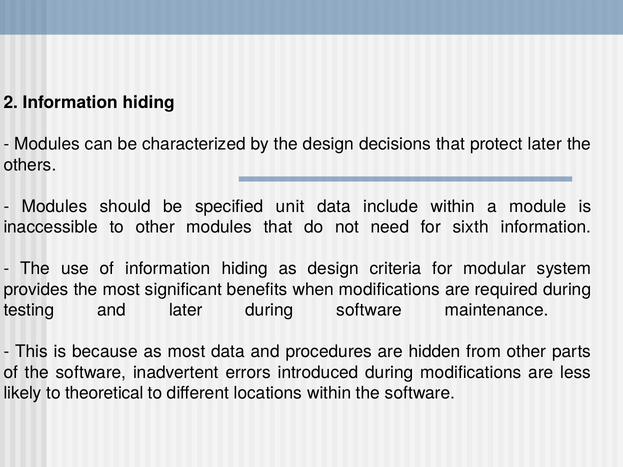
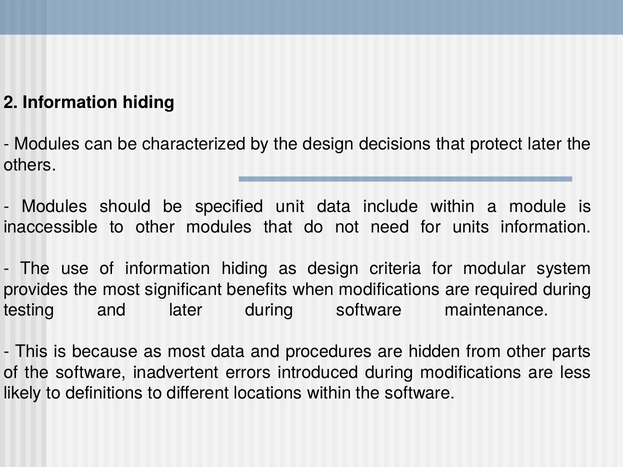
sixth: sixth -> units (471, 227)
theoretical: theoretical -> definitions (104, 393)
